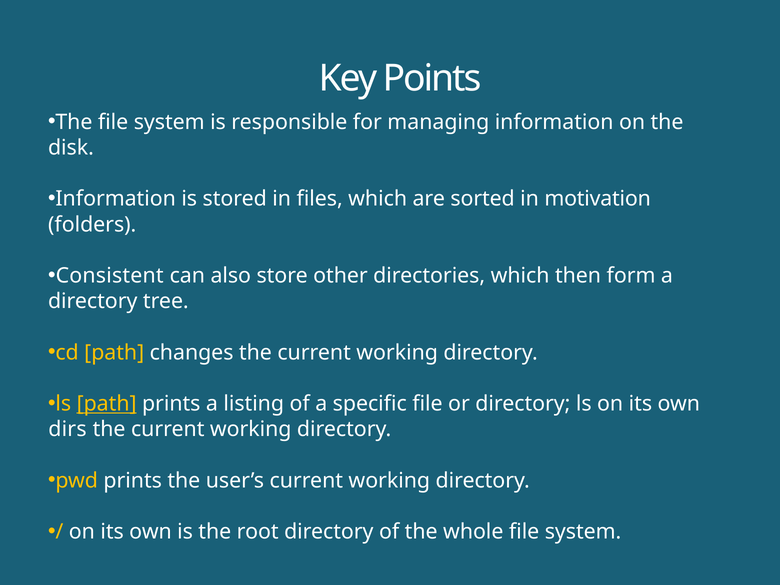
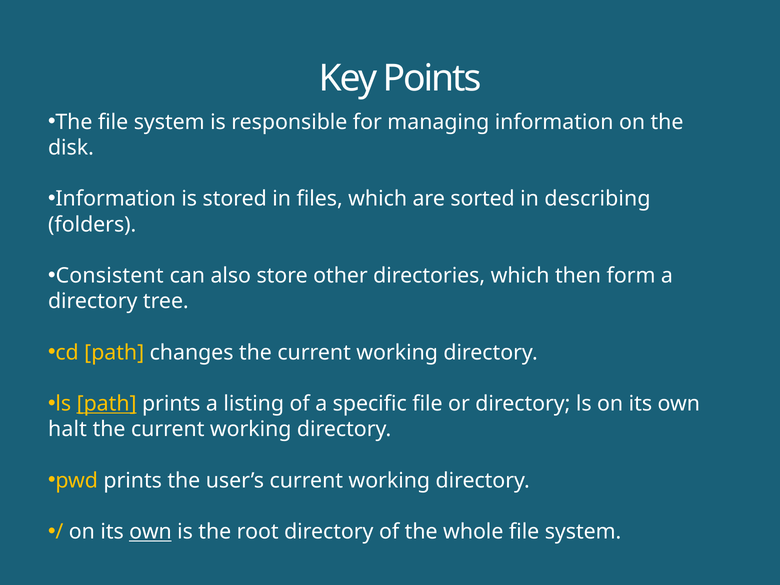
motivation: motivation -> describing (597, 199)
dirs: dirs -> halt (67, 429)
own underline: none -> present (151, 532)
